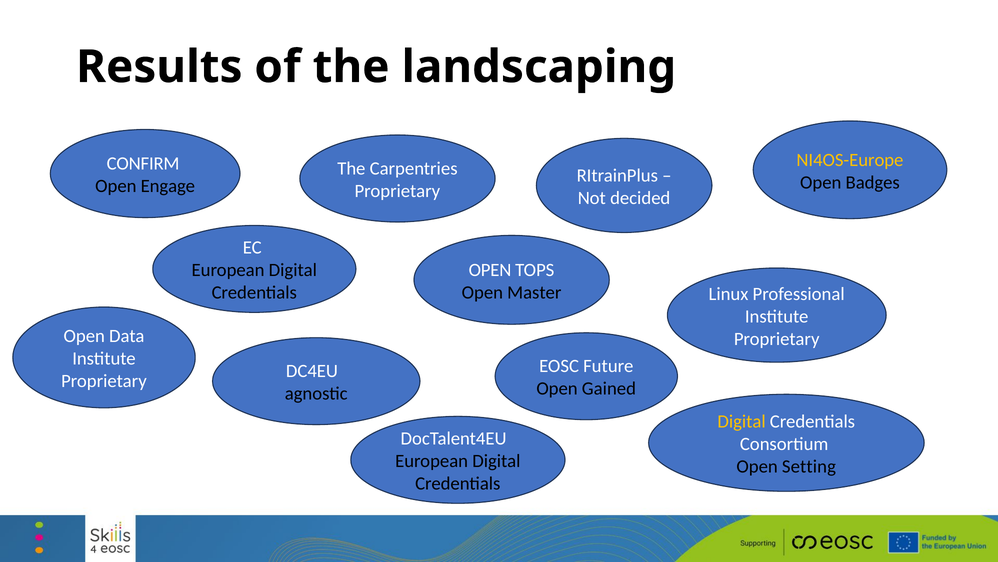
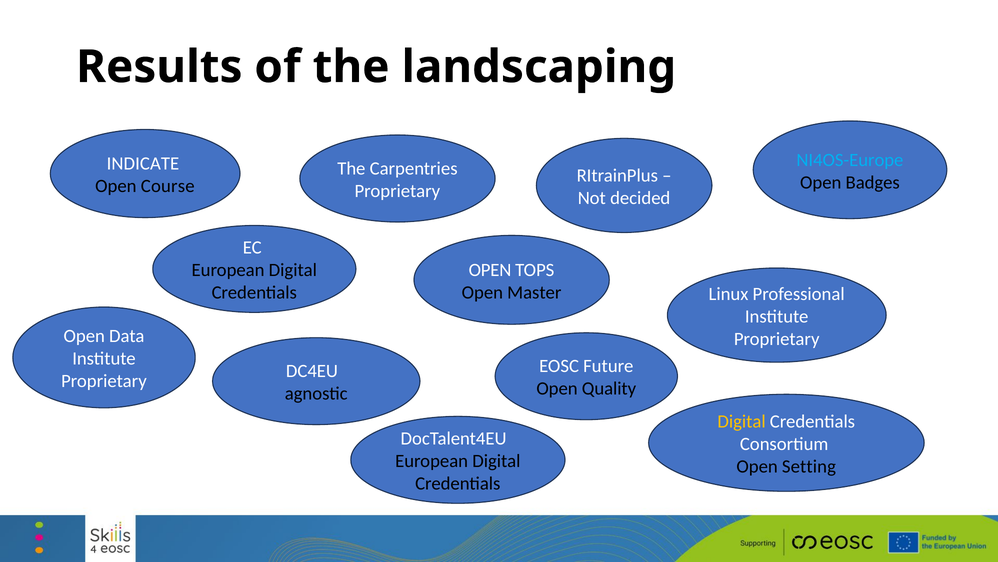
NI4OS-Europe colour: yellow -> light blue (850, 160)
CONFIRM: CONFIRM -> INDICATE (143, 163)
Engage: Engage -> Course (168, 186)
Gained: Gained -> Quality (609, 388)
